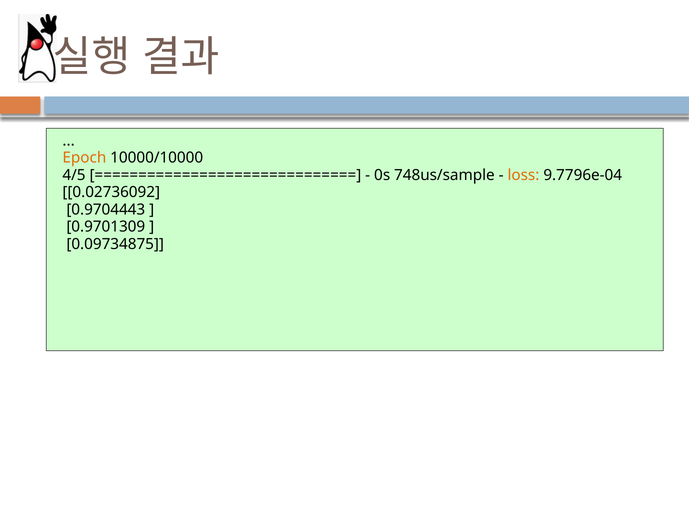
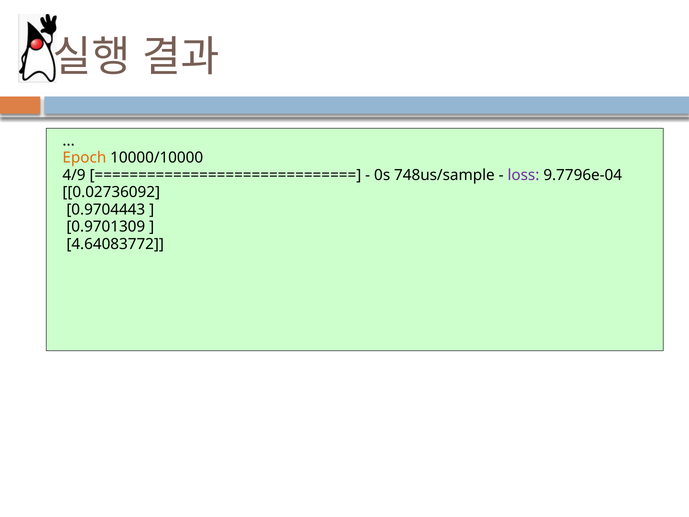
4/5: 4/5 -> 4/9 (74, 175)
loss colour: orange -> purple (523, 175)
0.09734875: 0.09734875 -> 4.64083772 (115, 244)
